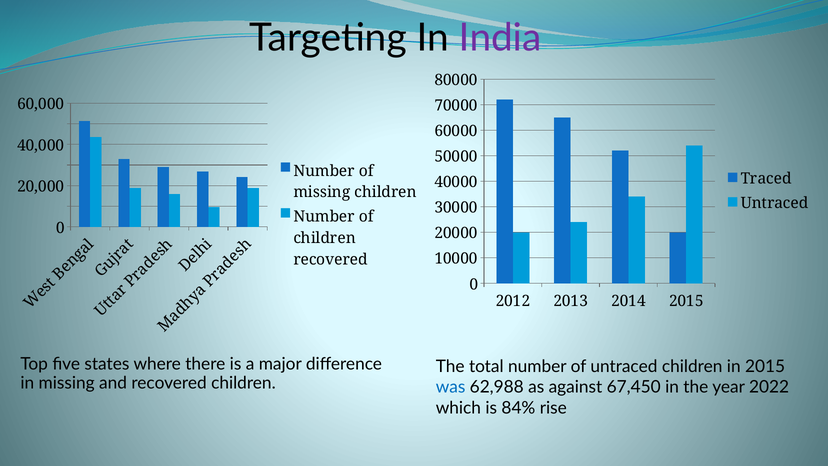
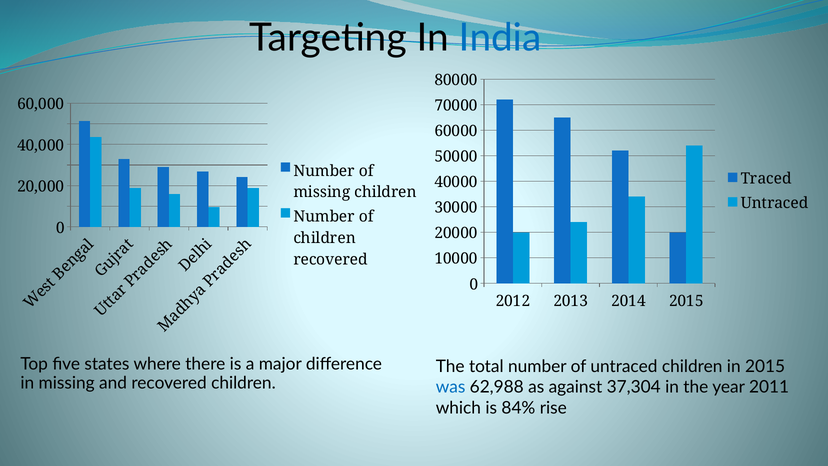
India colour: purple -> blue (500, 38)
67,450: 67,450 -> 37,304 (634, 387)
2022: 2022 -> 2011 (769, 387)
